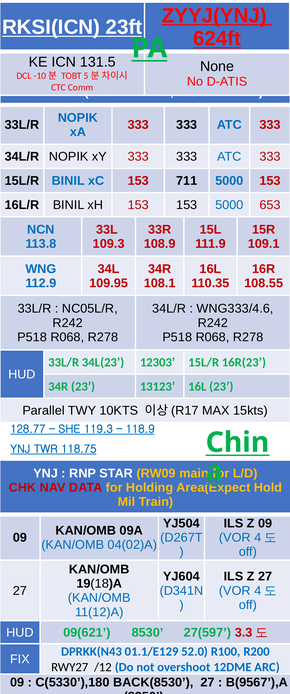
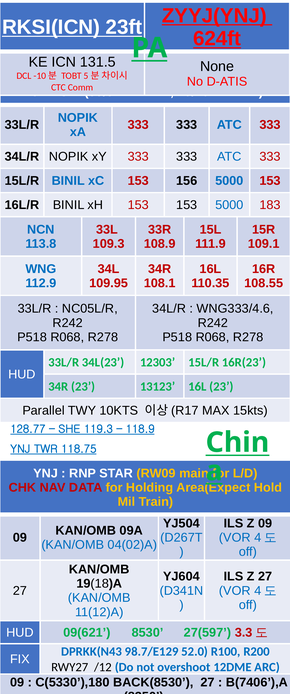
711: 711 -> 156 (187, 181)
653: 653 -> 183 (270, 205)
01.1/E129: 01.1/E129 -> 98.7/E129 (152, 651)
B(9567’),A: B(9567’),A -> B(7406’),A (257, 682)
